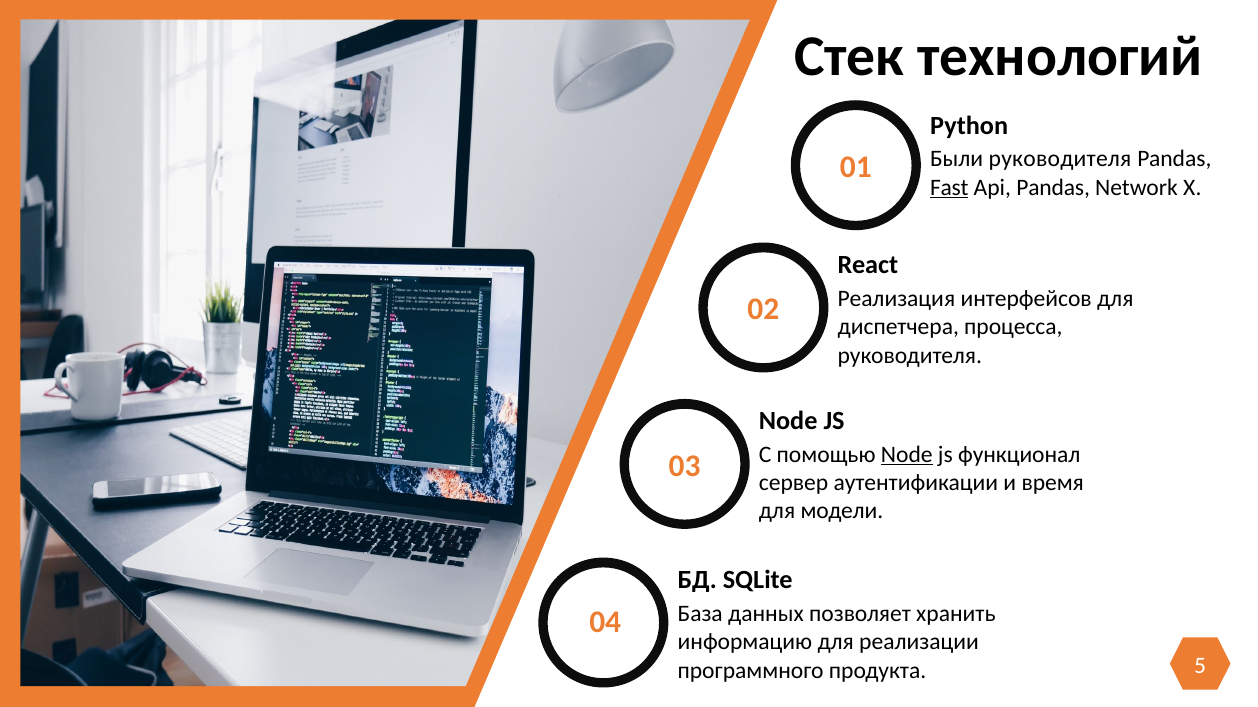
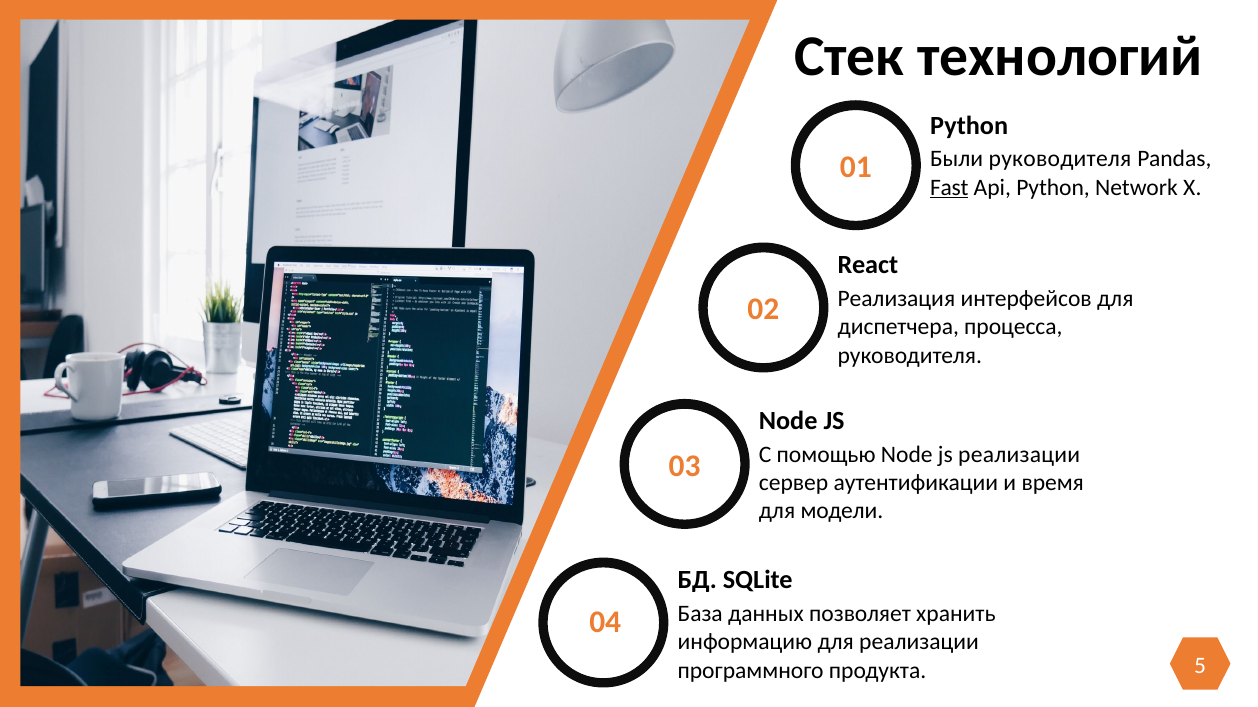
Api Pandas: Pandas -> Python (1053, 188)
Node underline: present -> none (907, 455)
js функционал: функционал -> реализации (1019, 455)
